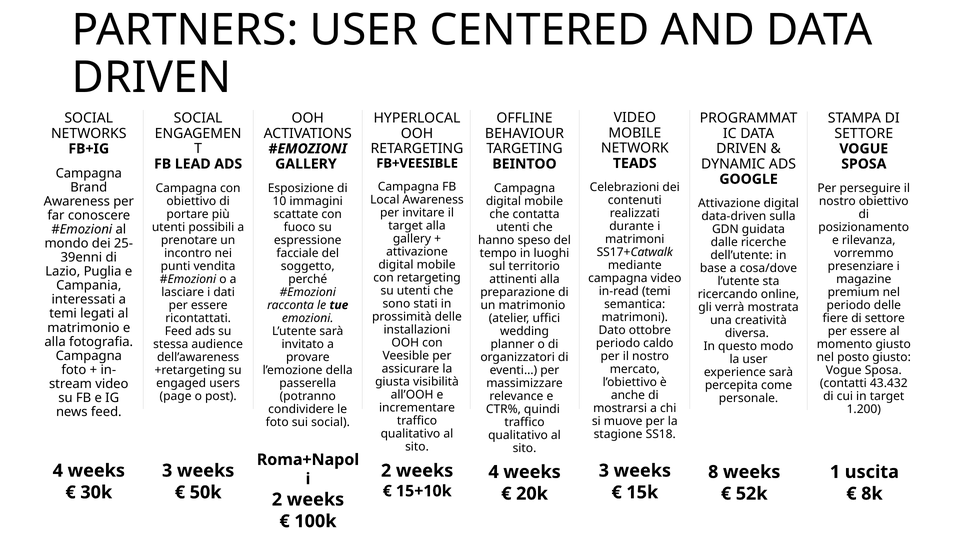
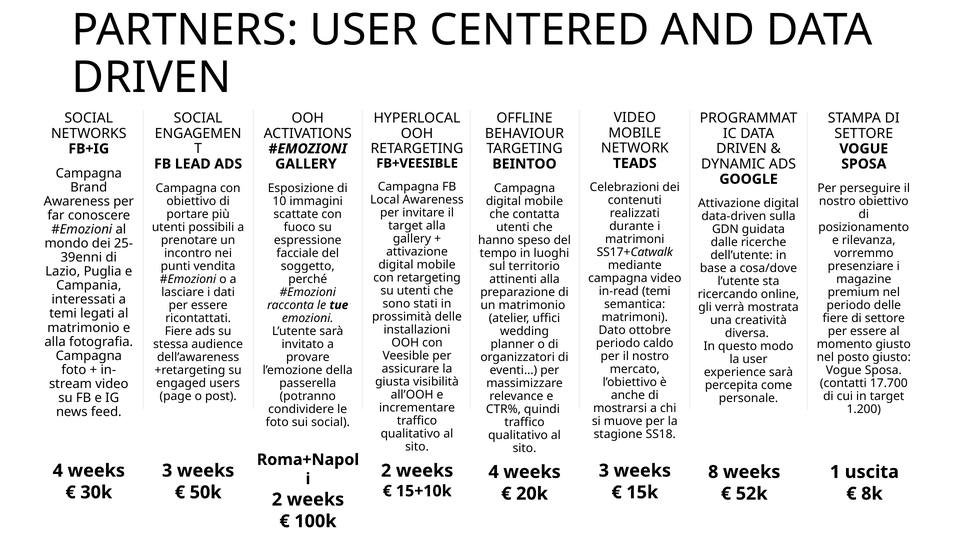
Feed: Feed -> Fiere (178, 331)
43.432: 43.432 -> 17.700 (889, 383)
